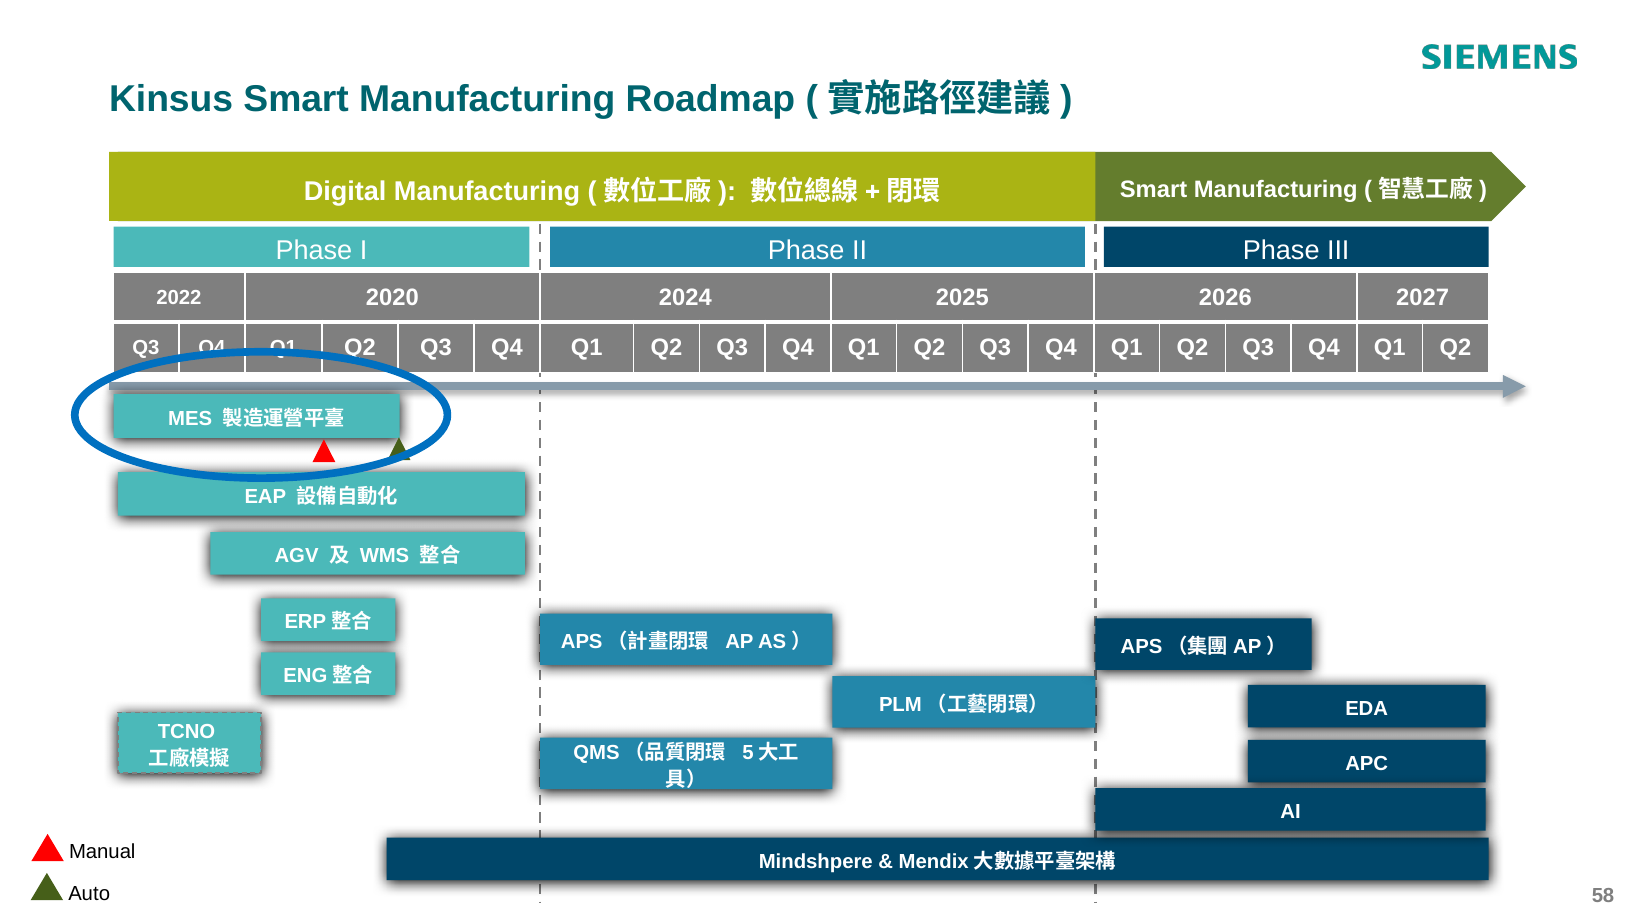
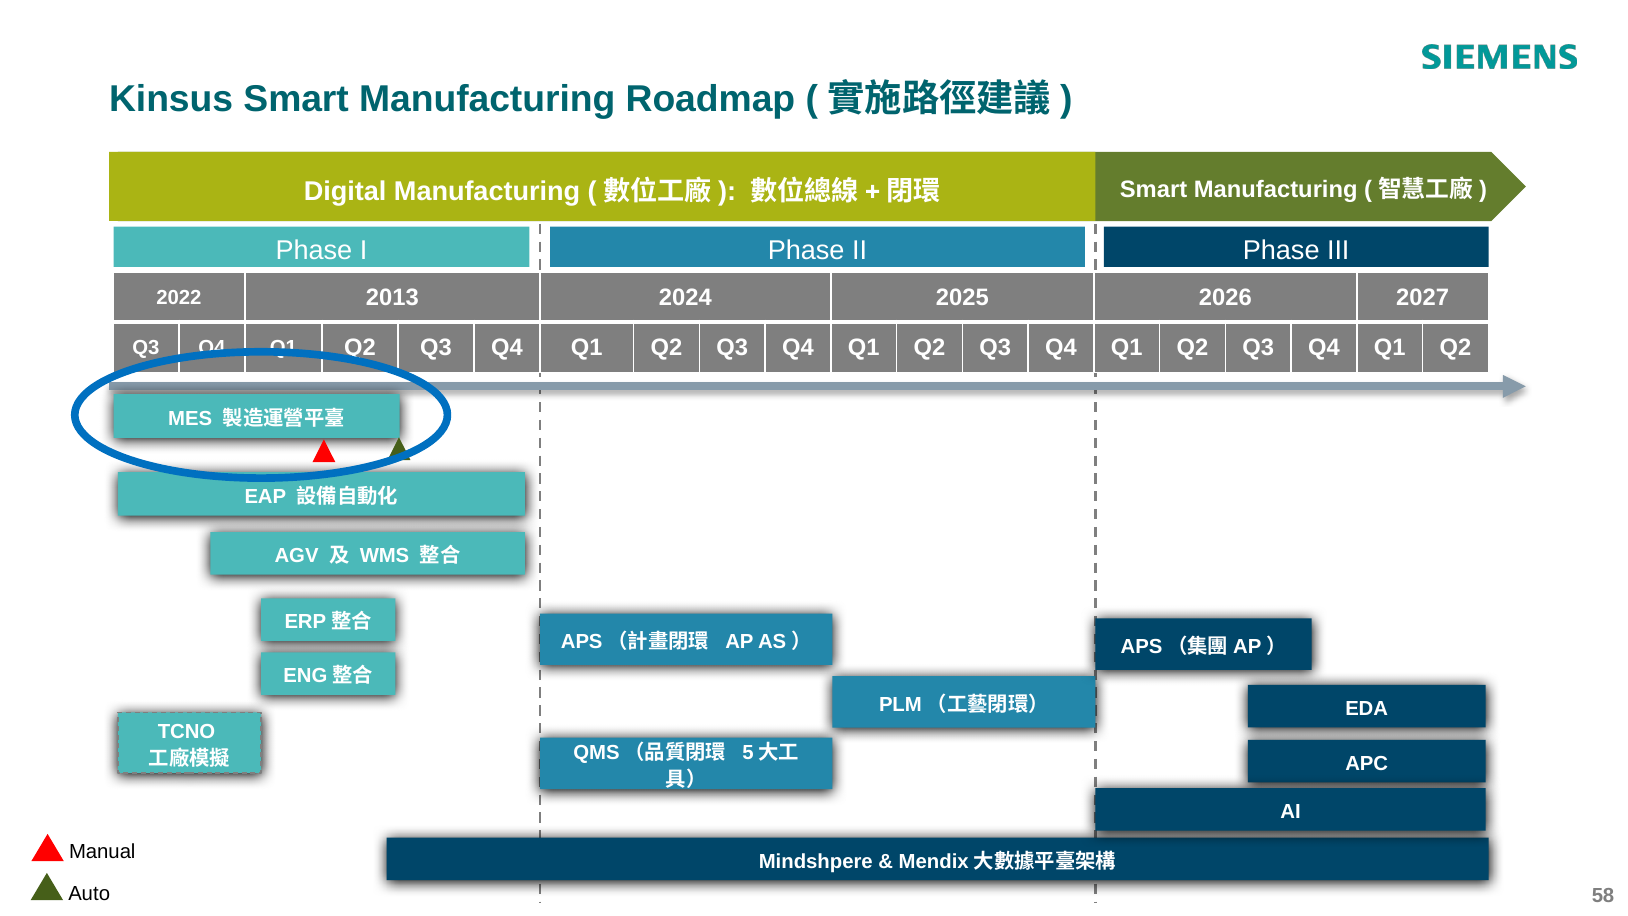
2020: 2020 -> 2013 (392, 298)
